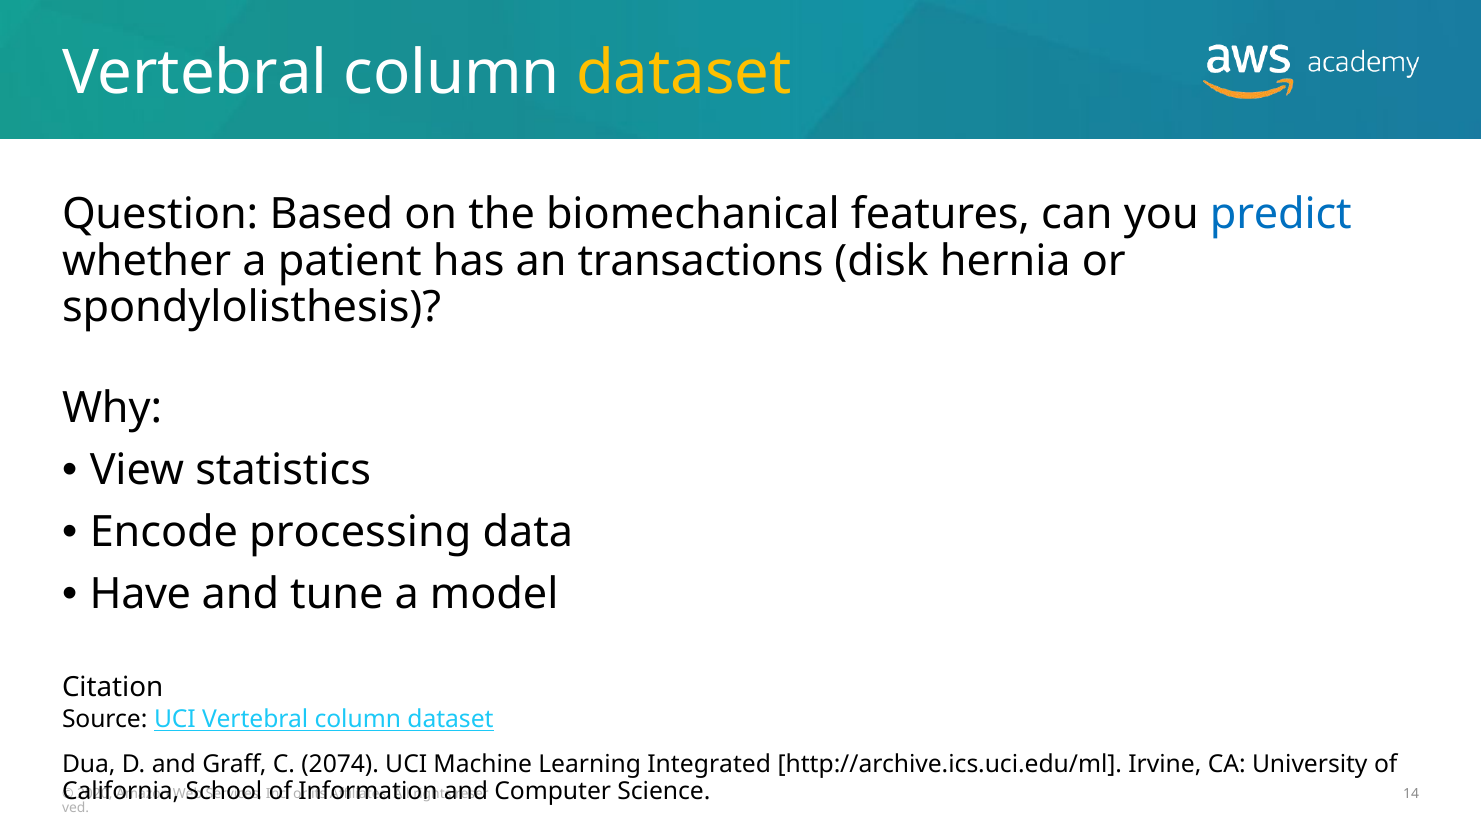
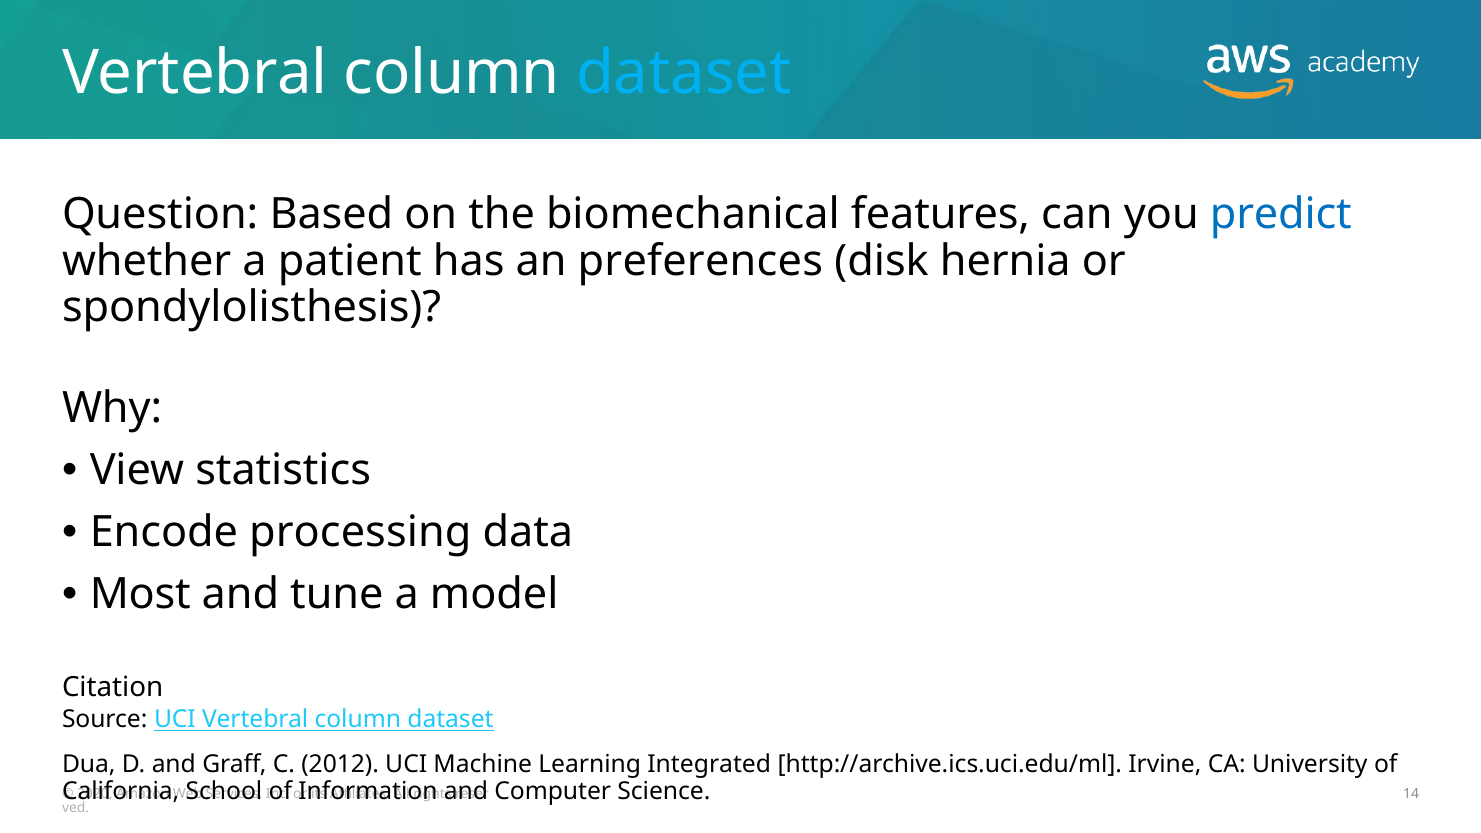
dataset colour: yellow -> light blue (684, 73)
transactions: transactions -> preferences (700, 261)
Have: Have -> Most (140, 595)
2074: 2074 -> 2012 (340, 765)
